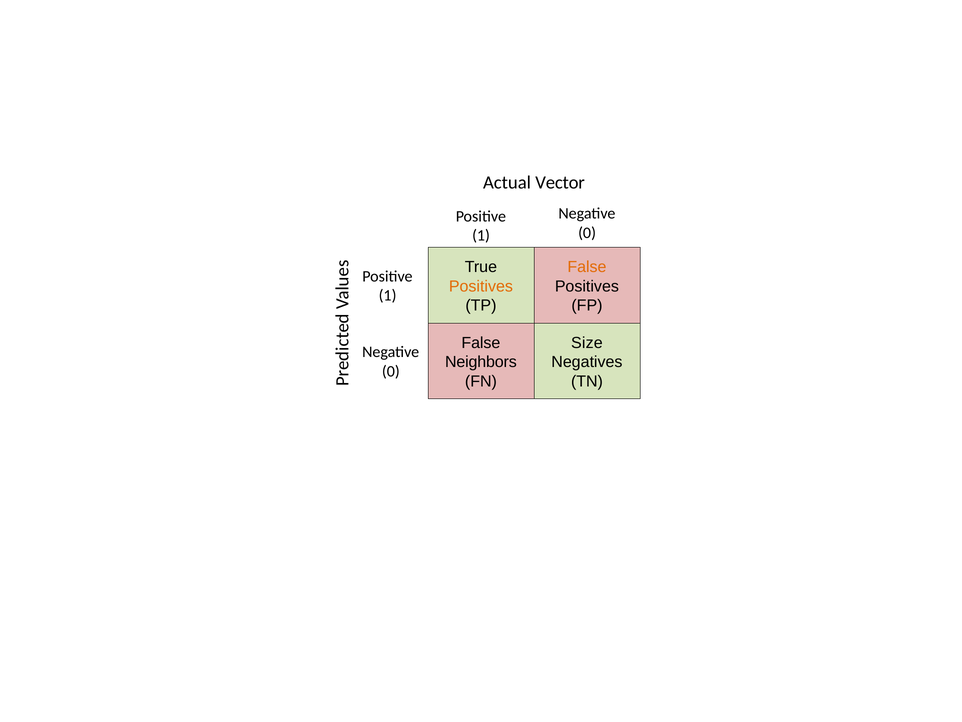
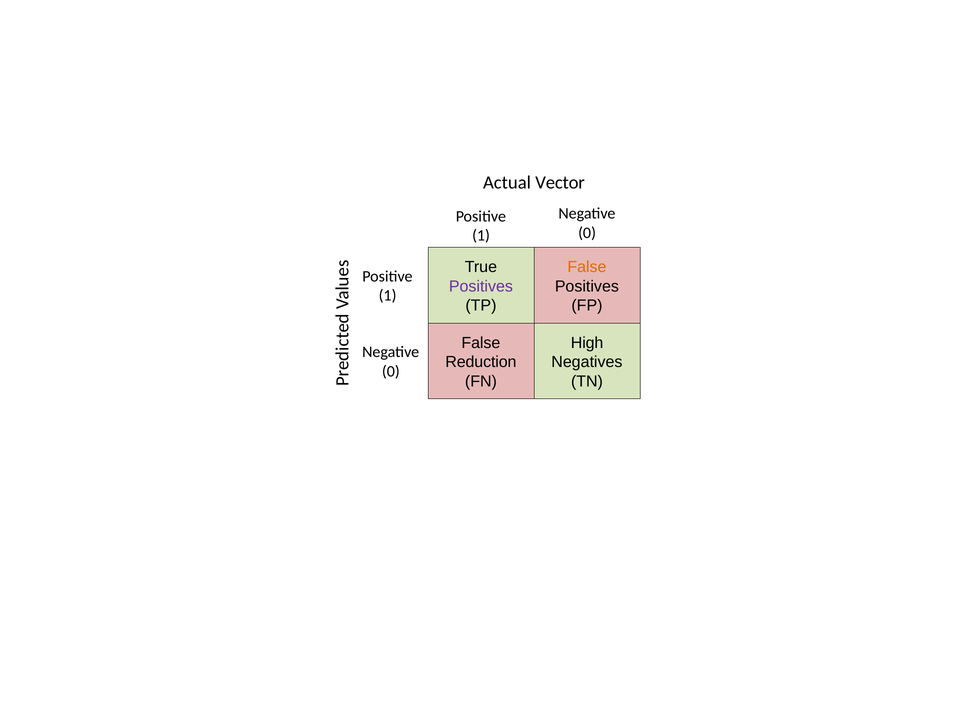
Positives colour: orange -> purple (481, 286)
Size: Size -> High (587, 343)
Neighbors: Neighbors -> Reduction (481, 362)
